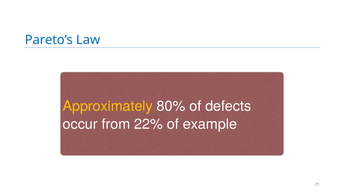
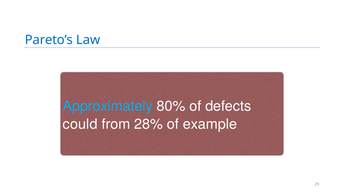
Approximately colour: yellow -> light blue (108, 107)
occur: occur -> could (80, 124)
22%: 22% -> 28% (149, 124)
